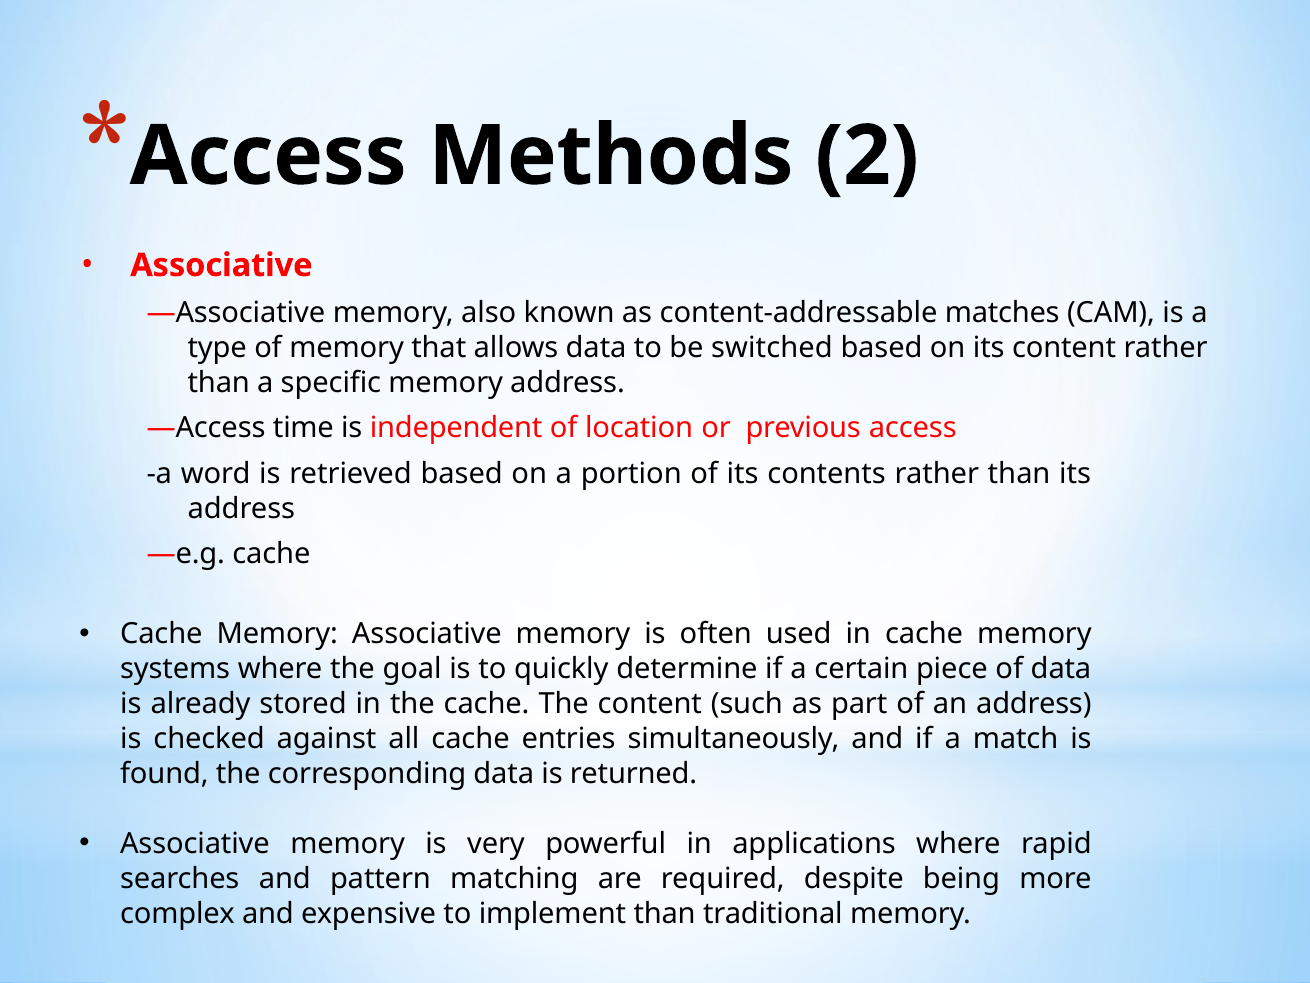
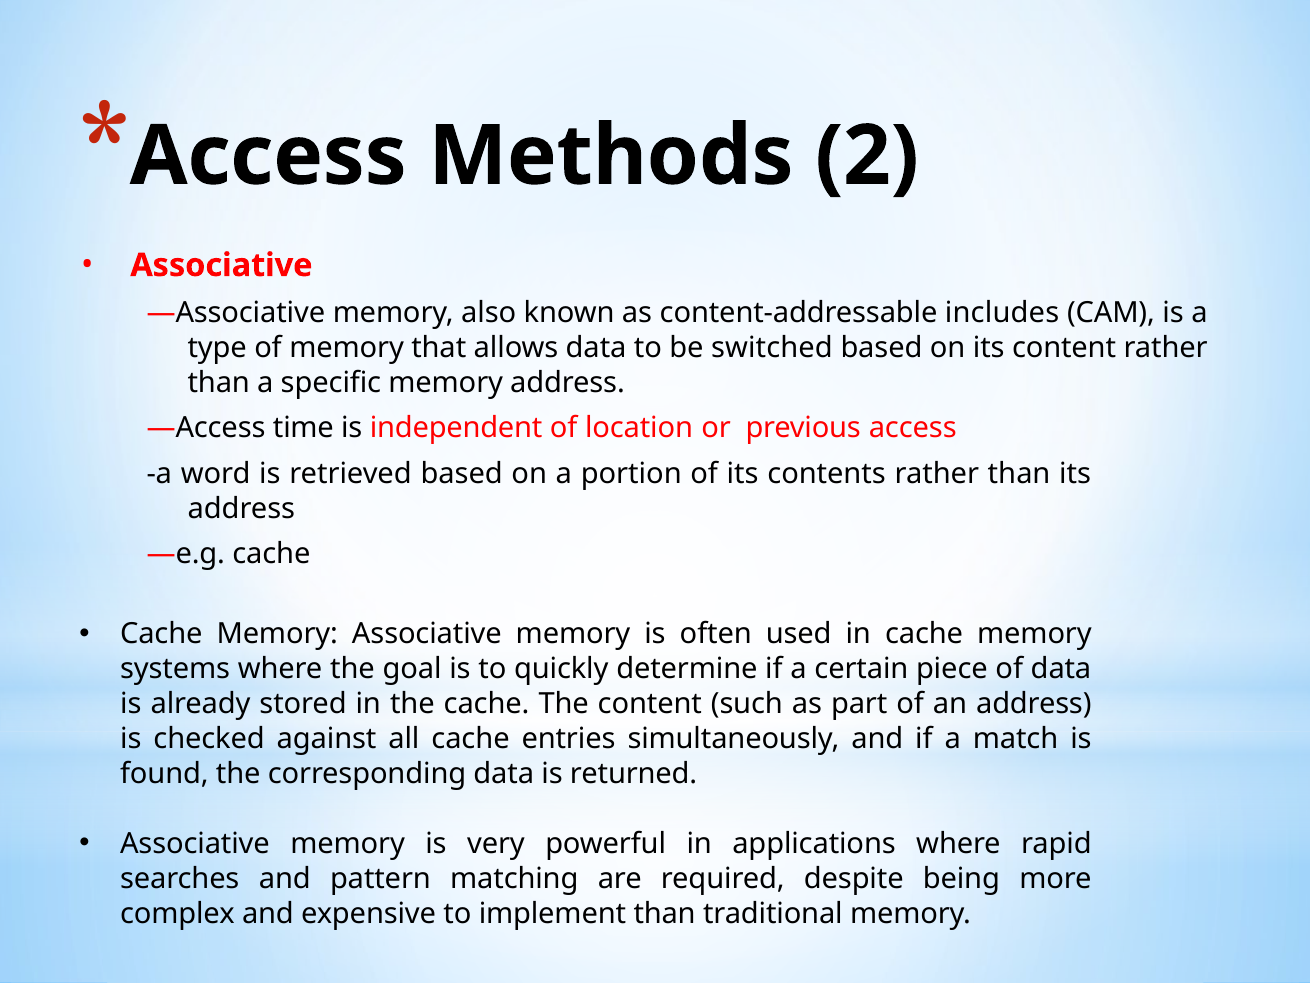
matches: matches -> includes (1002, 313)
